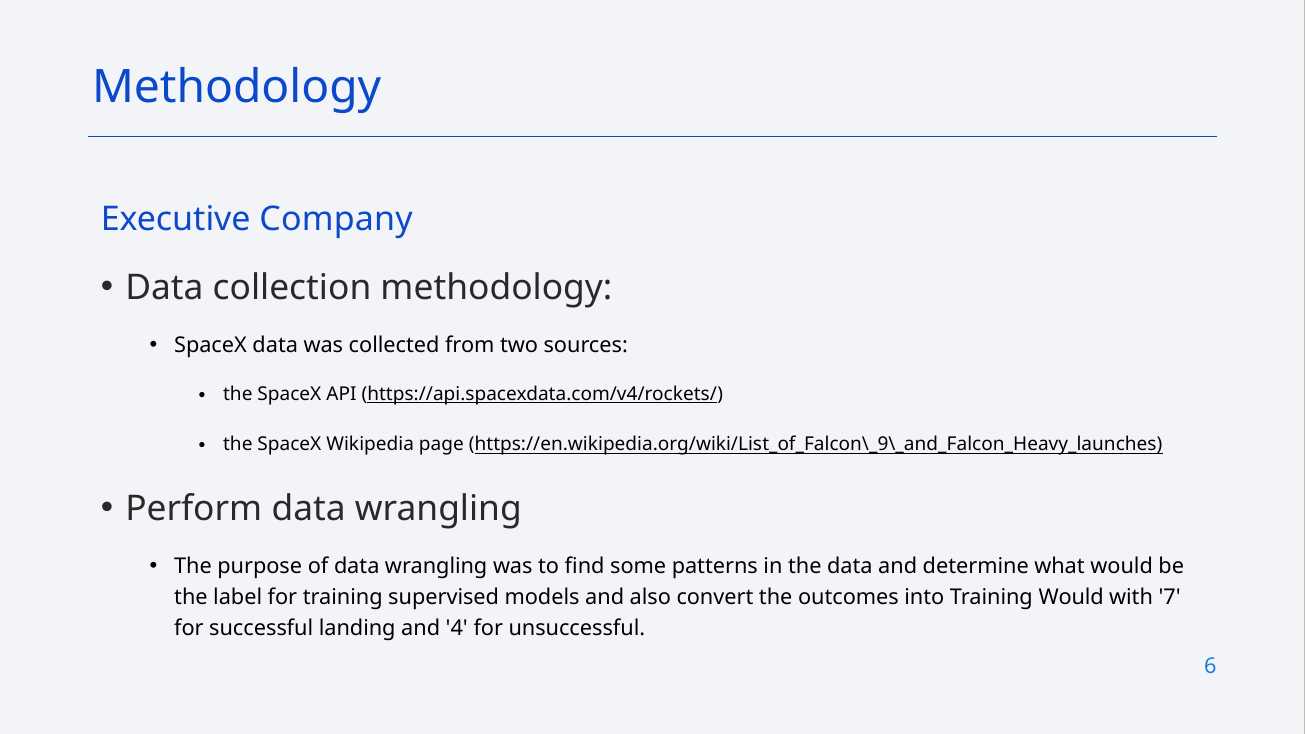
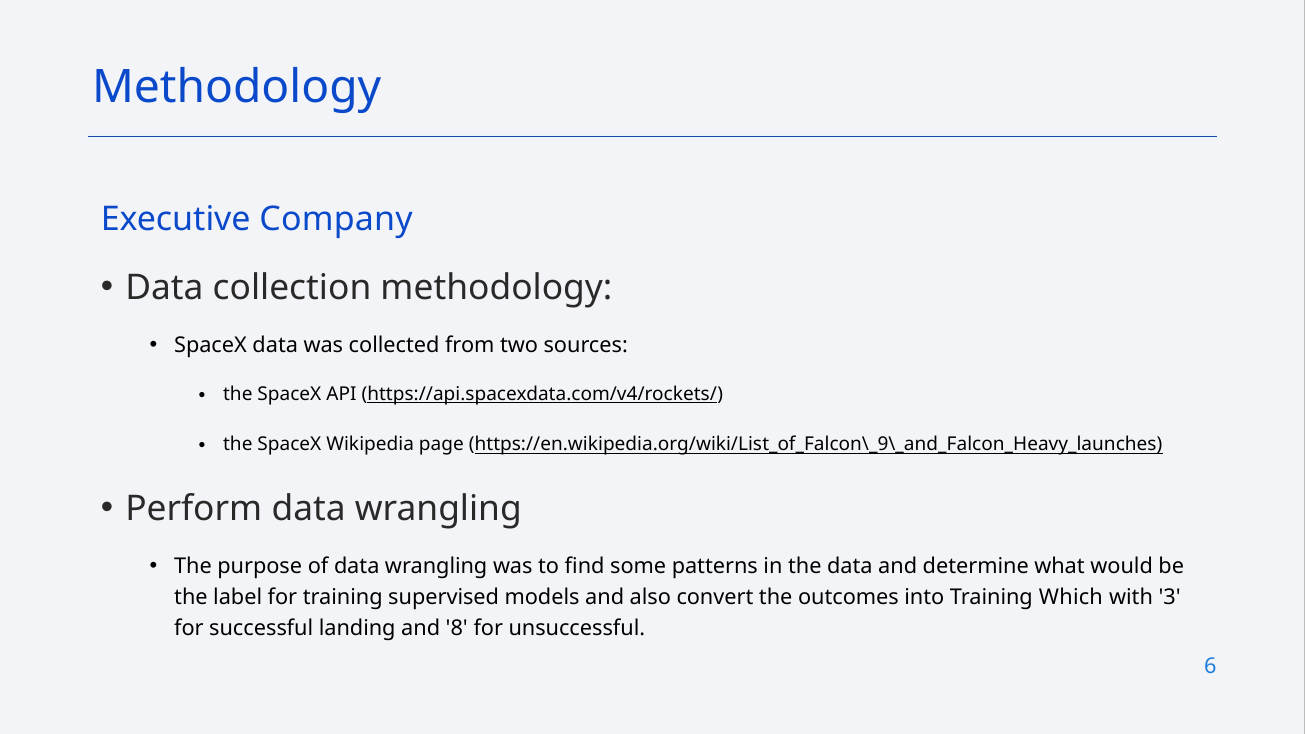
Training Would: Would -> Which (1071, 597)
7: 7 -> 3 (1170, 597)
4: 4 -> 8 (457, 629)
